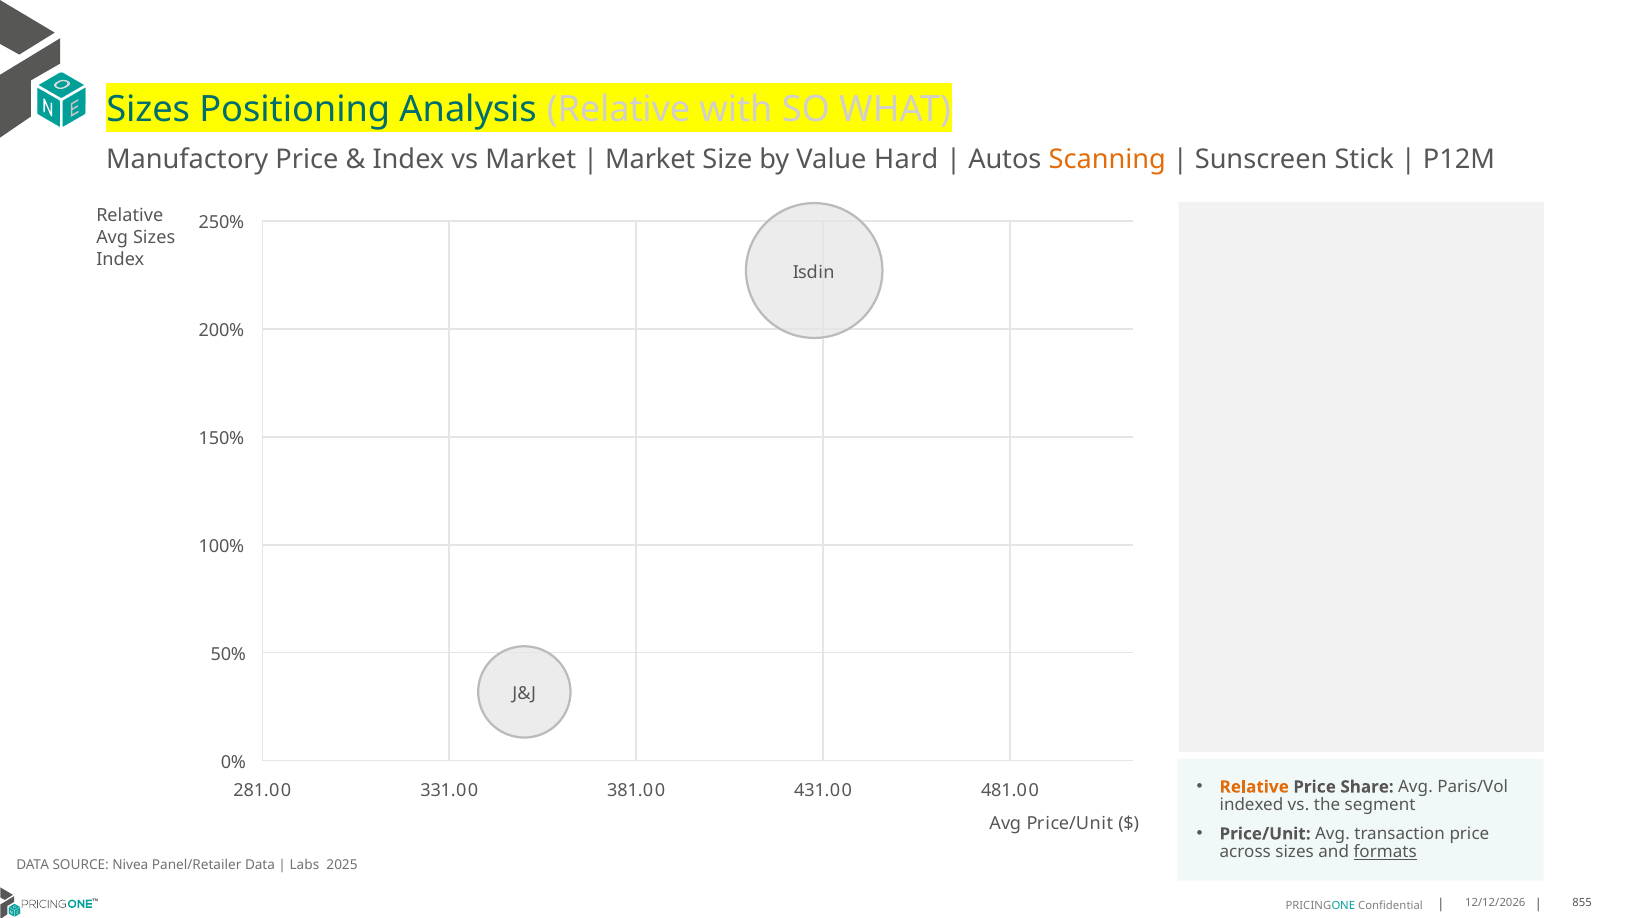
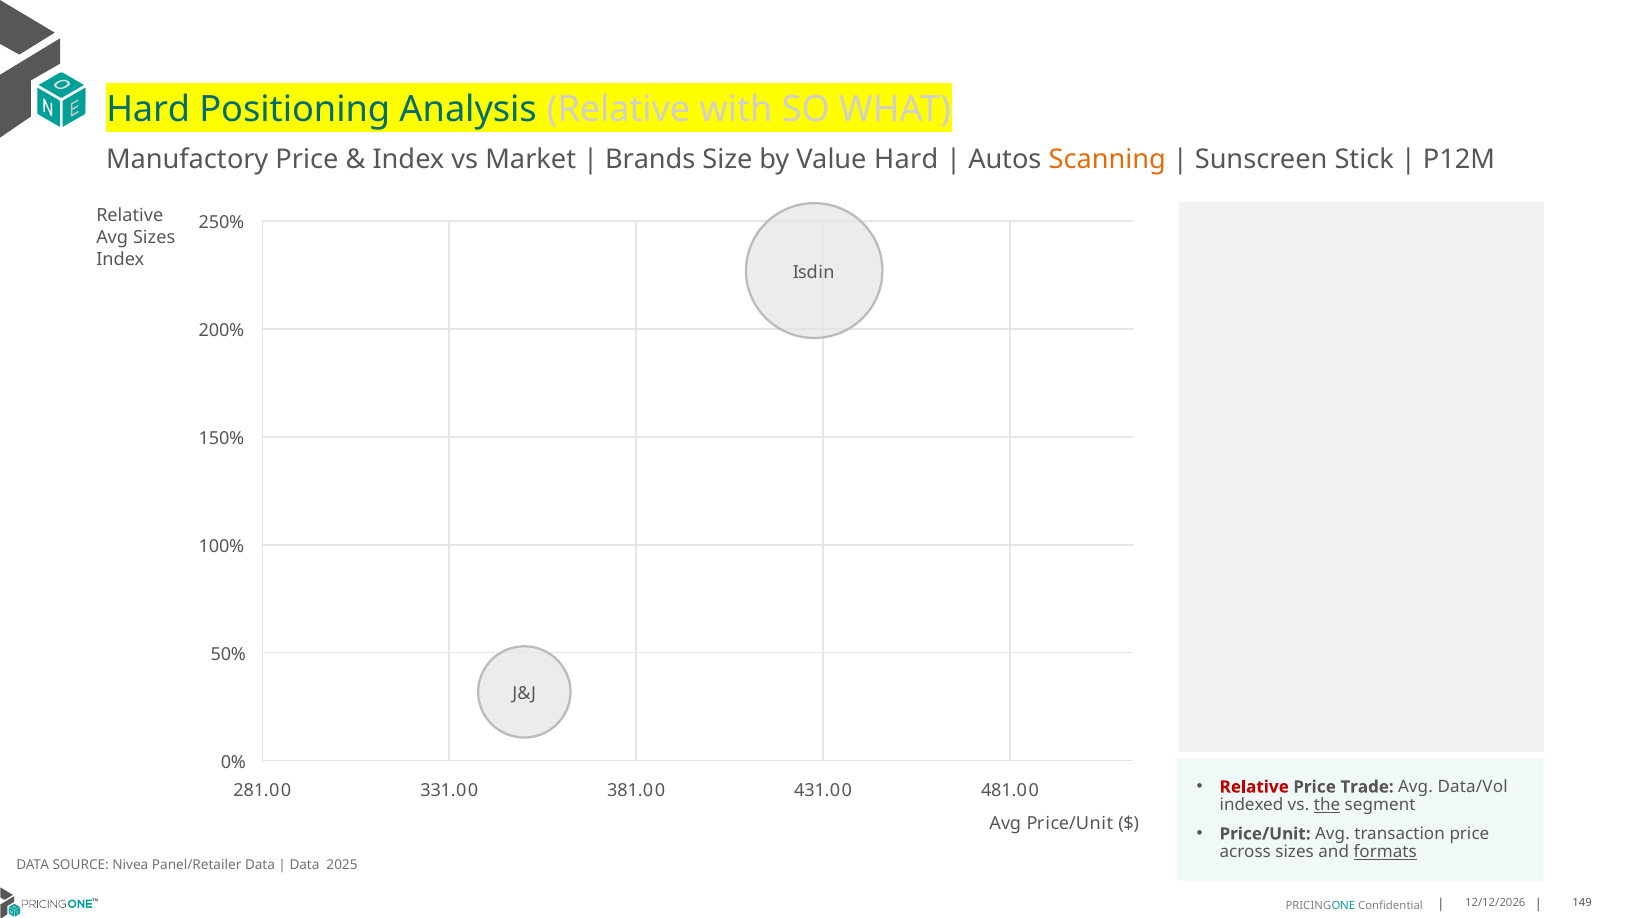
Sizes: Sizes -> Hard (148, 110)
Market: Market -> Brands (650, 159)
Relative colour: orange -> red (1254, 787)
Share: Share -> Trade (1367, 787)
Paris/Vol: Paris/Vol -> Data/Vol (1473, 787)
the underline: none -> present (1327, 805)
Labs: Labs -> Data (305, 865)
855: 855 -> 149 (1582, 903)
